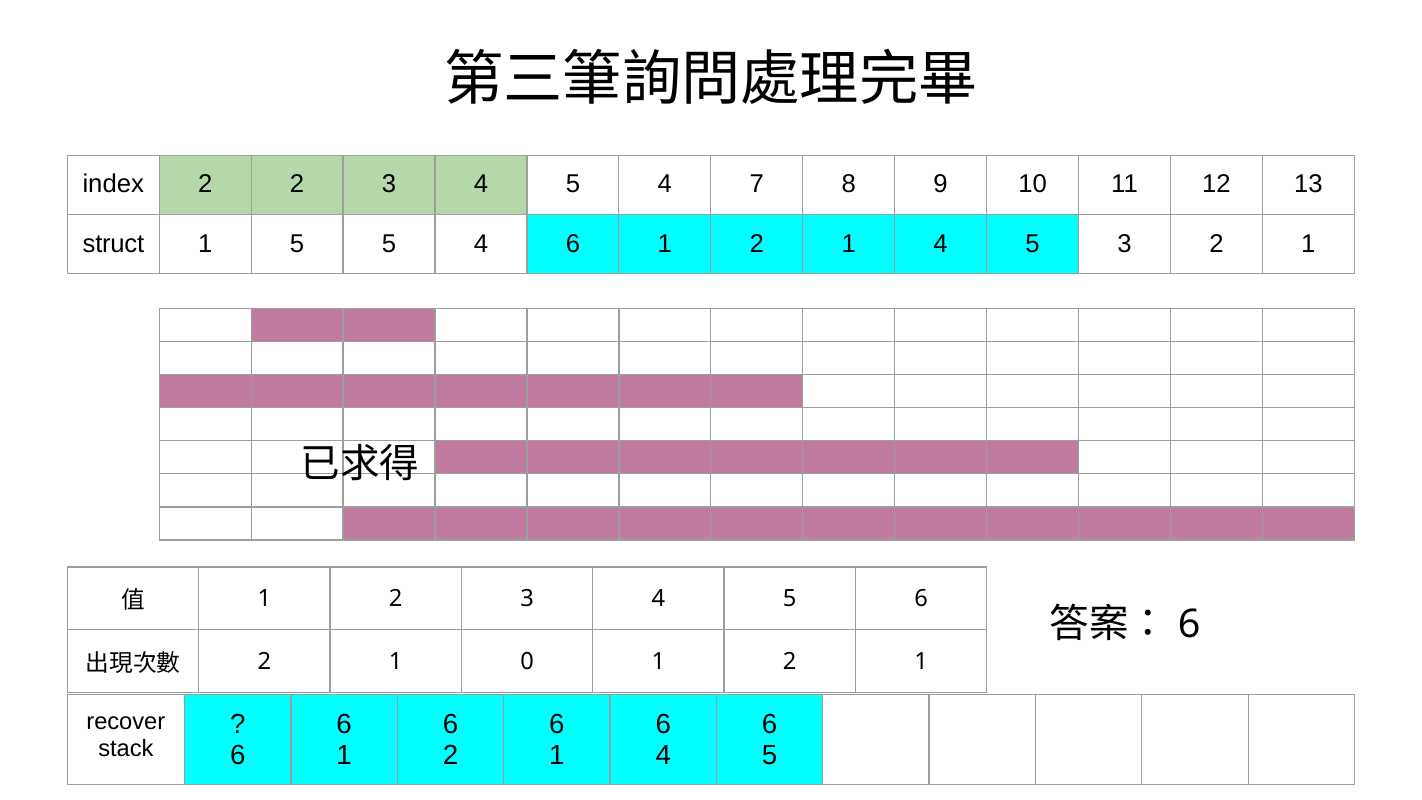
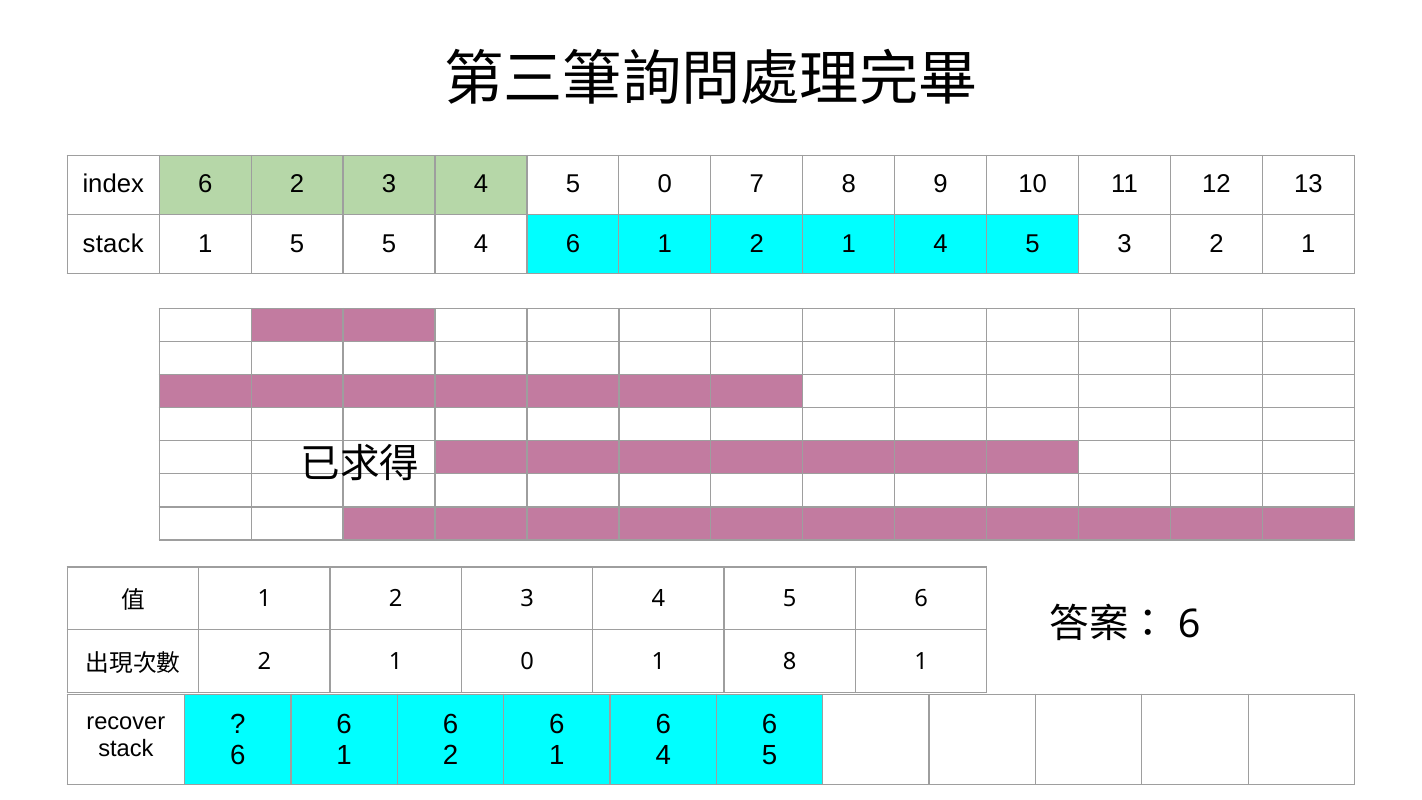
index 2: 2 -> 6 (205, 184)
4 5 4: 4 -> 0 (665, 184)
struct: struct -> stack (113, 244)
0 1 2: 2 -> 8 (790, 661)
